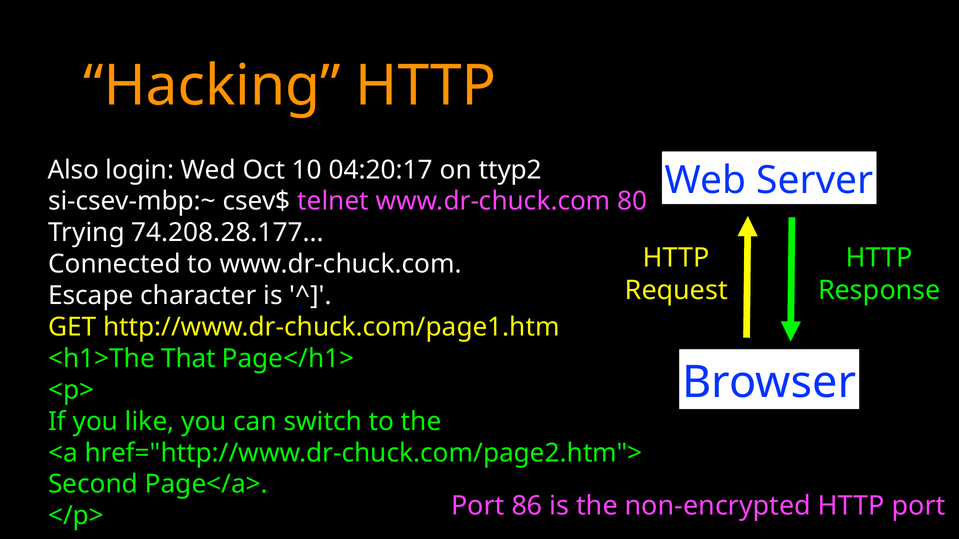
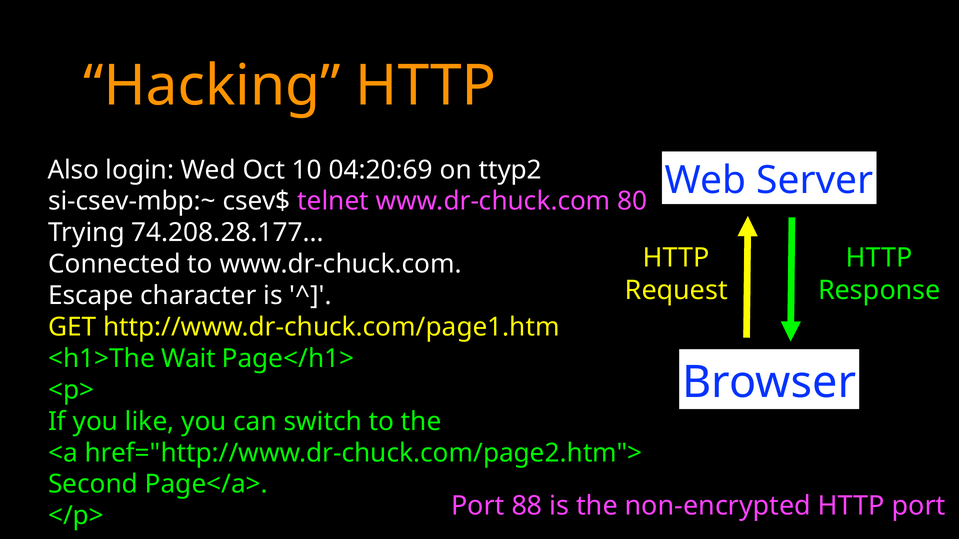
04:20:17: 04:20:17 -> 04:20:69 (381, 170)
That: That -> Wait (188, 359)
86: 86 -> 88 (527, 506)
